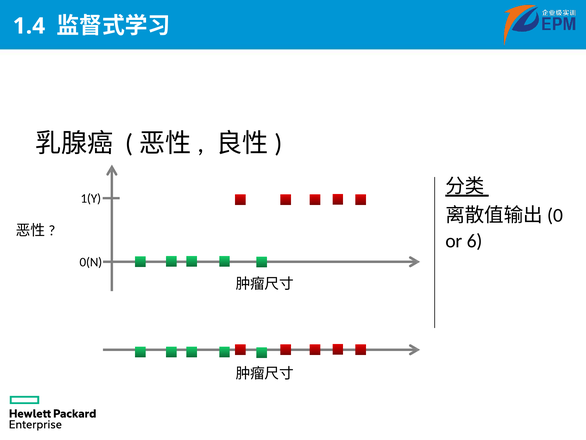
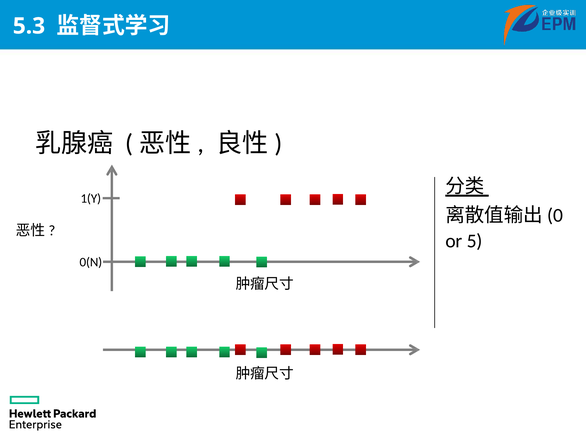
1.4: 1.4 -> 5.3 (29, 26)
6: 6 -> 5 (475, 241)
